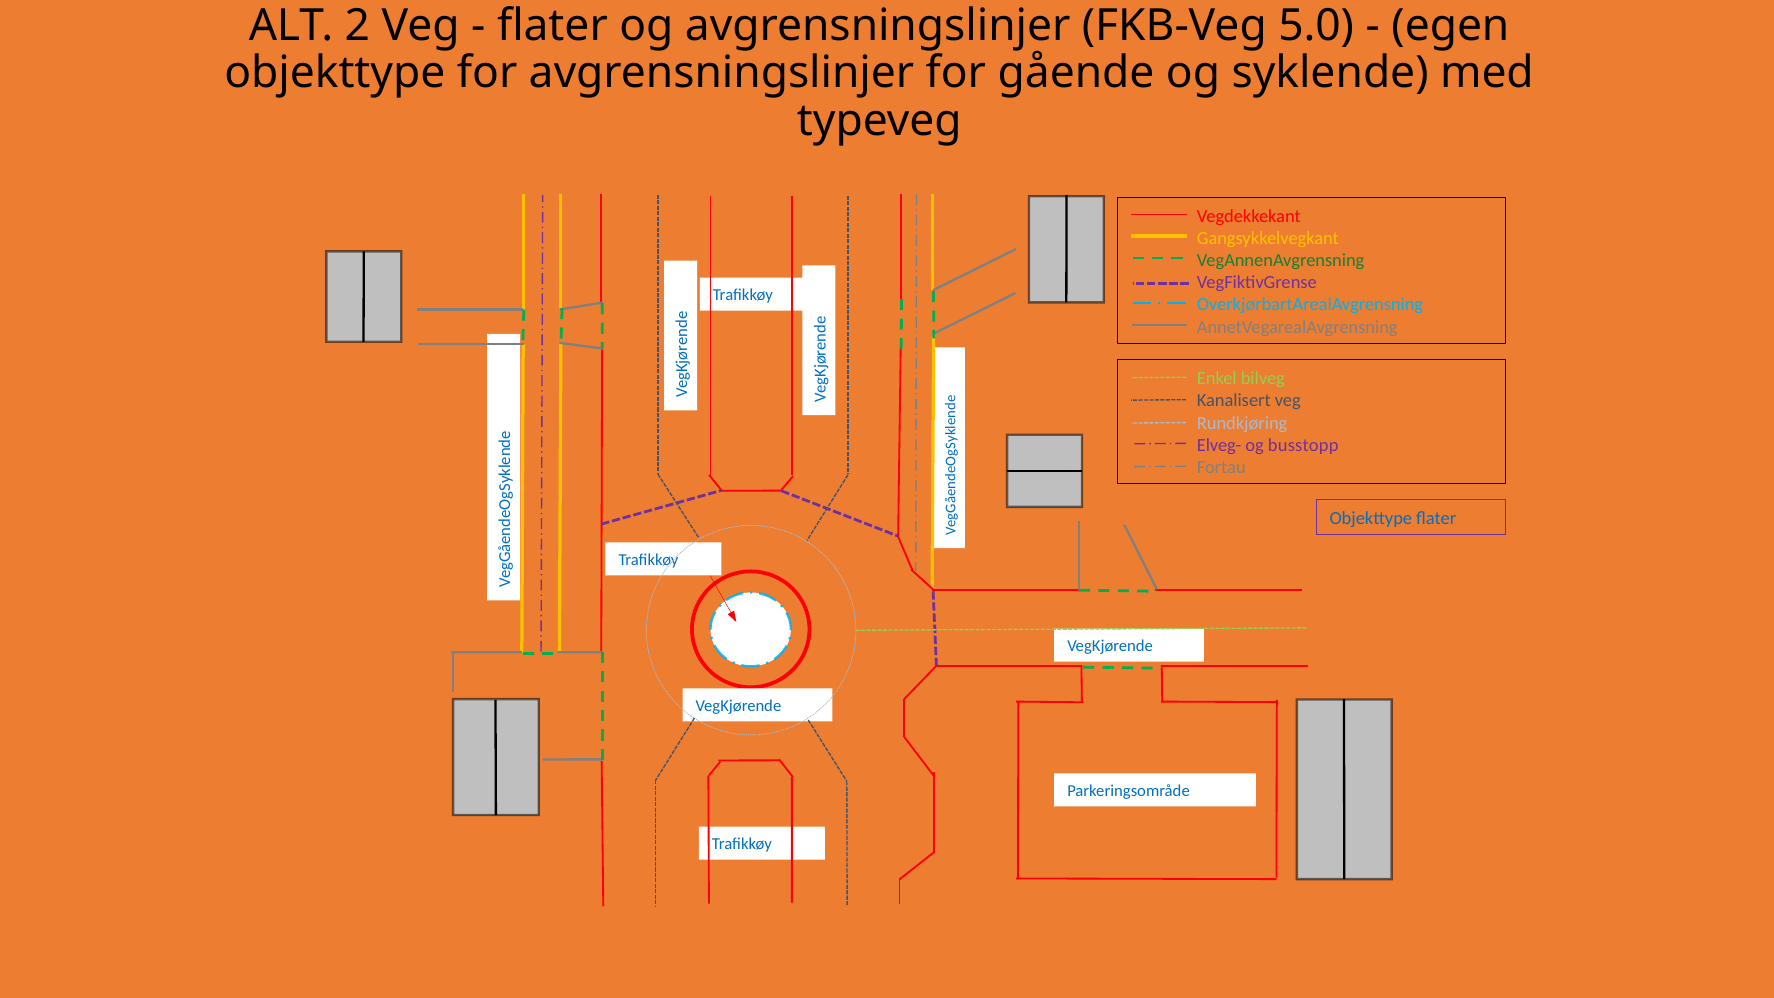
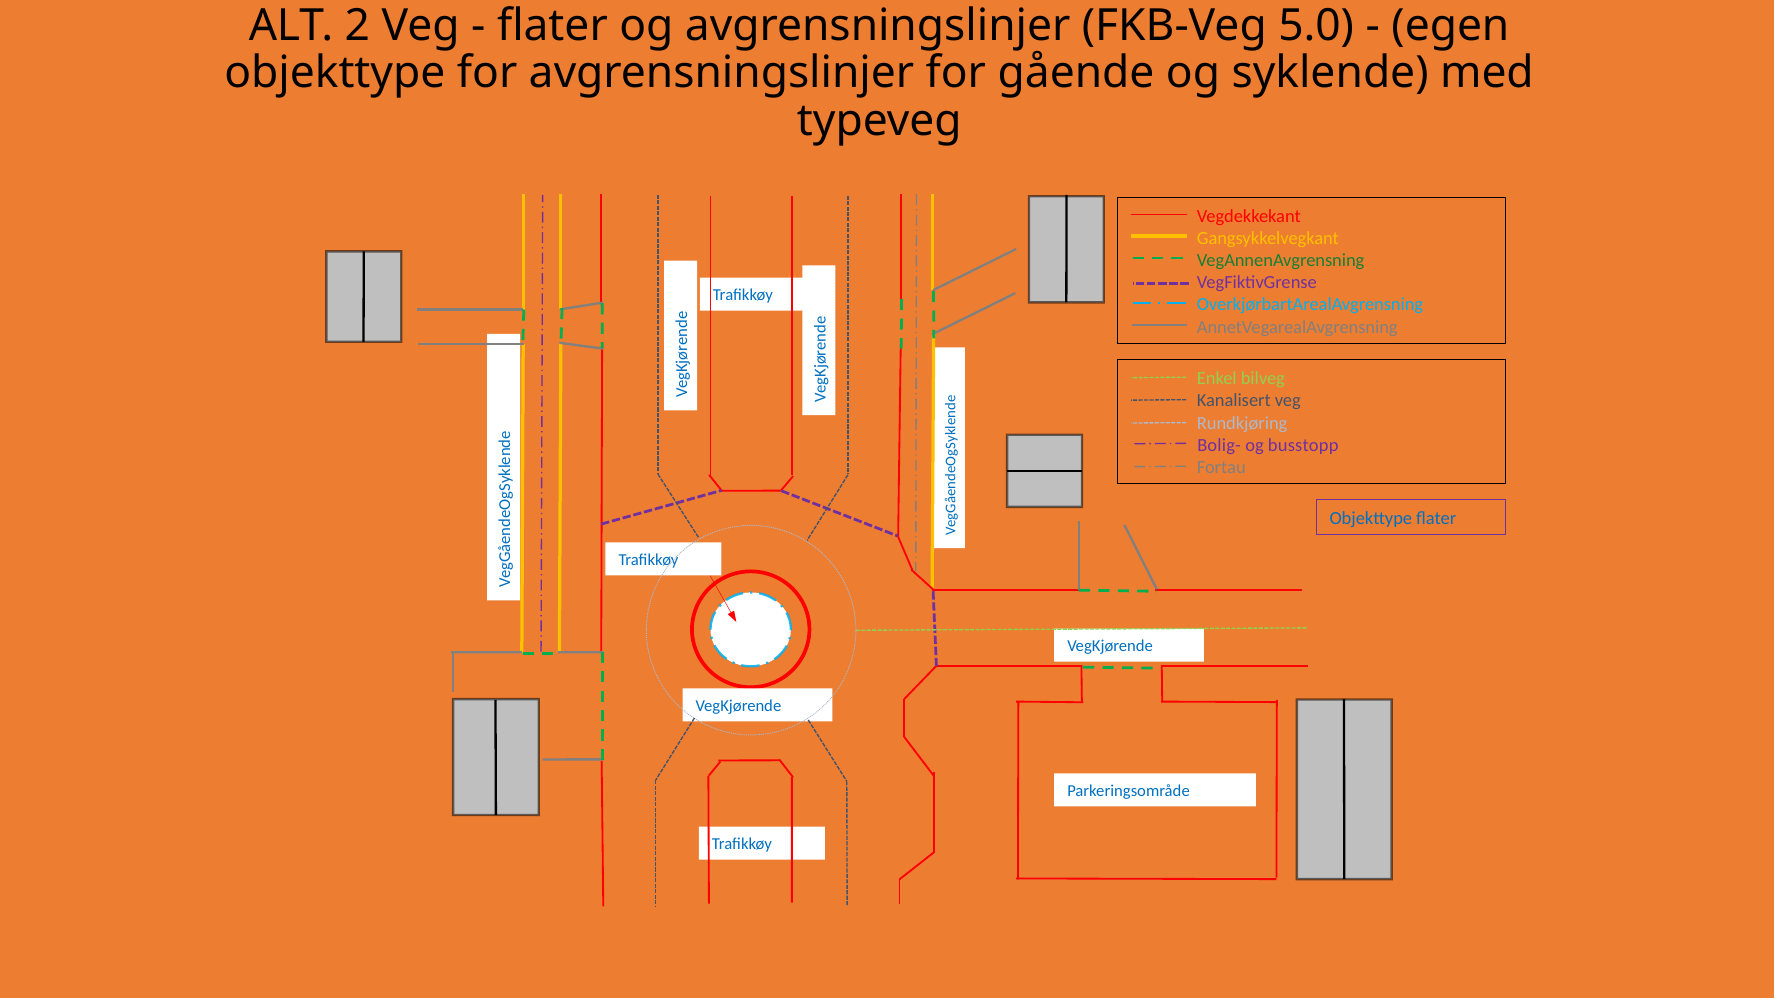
Elveg-: Elveg- -> Bolig- (1219, 445)
